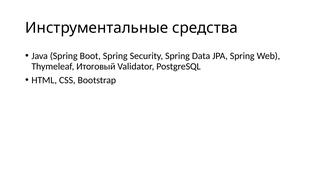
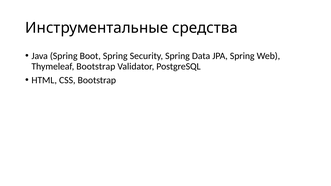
Thymeleaf Итоговый: Итоговый -> Bootstrap (96, 66)
